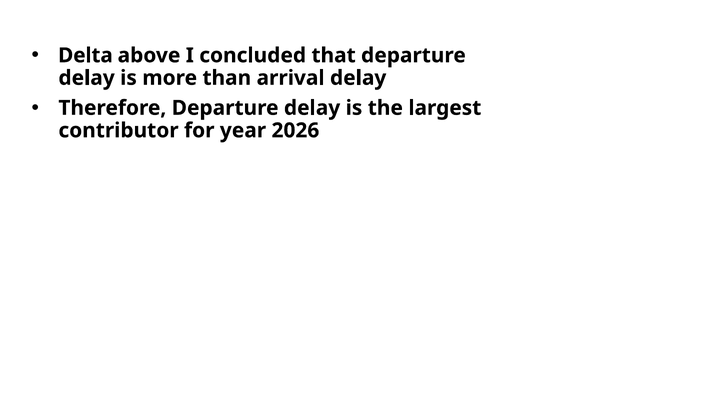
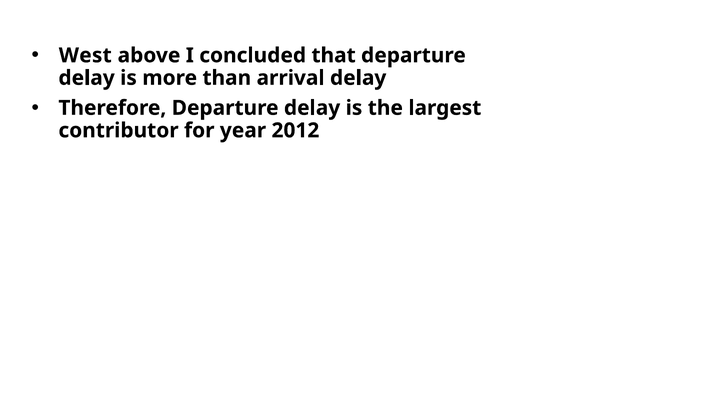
Delta: Delta -> West (85, 55)
2026: 2026 -> 2012 (295, 131)
